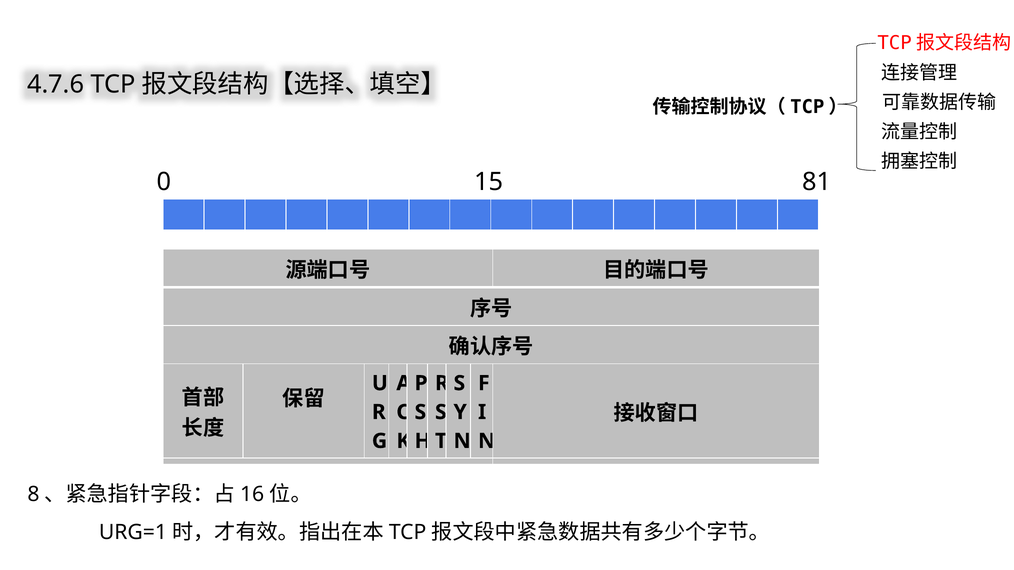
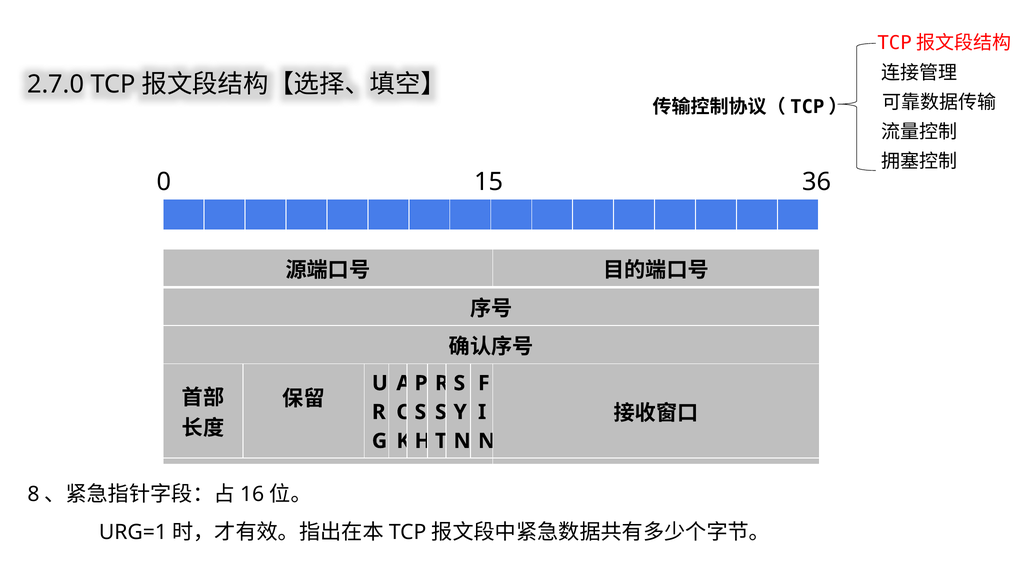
4.7.6: 4.7.6 -> 2.7.0 (56, 85)
81: 81 -> 36 (817, 182)
